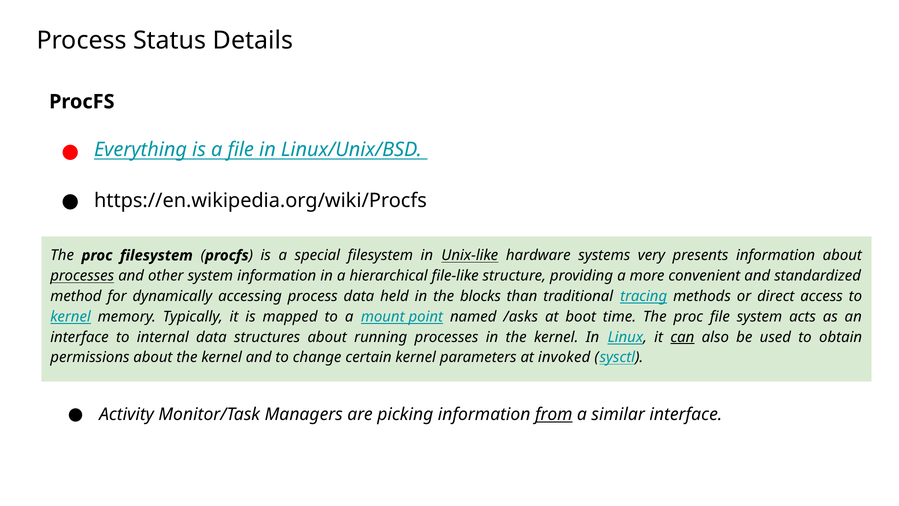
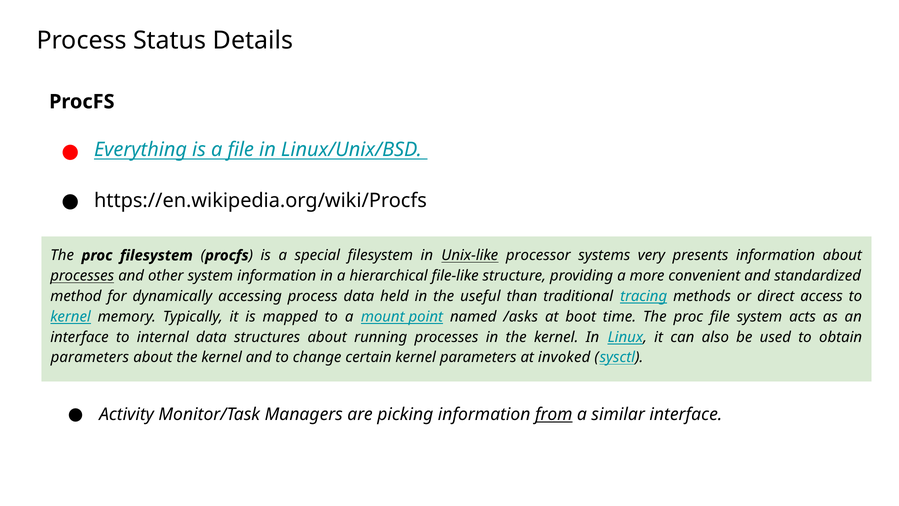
hardware: hardware -> processor (538, 255)
blocks: blocks -> useful (480, 296)
can underline: present -> none (682, 337)
permissions: permissions -> parameters (90, 357)
